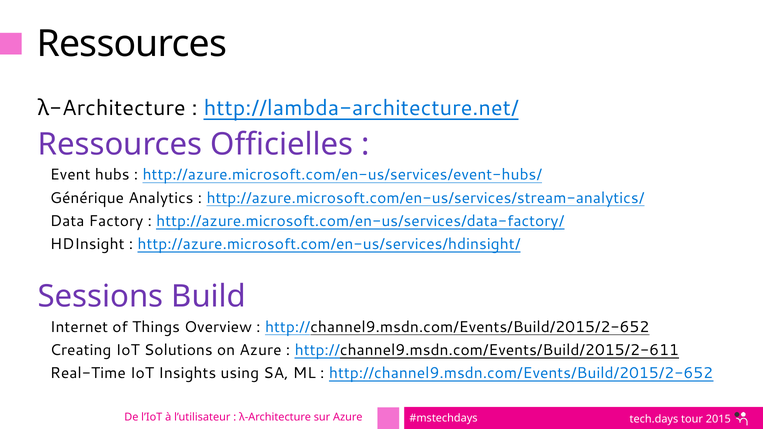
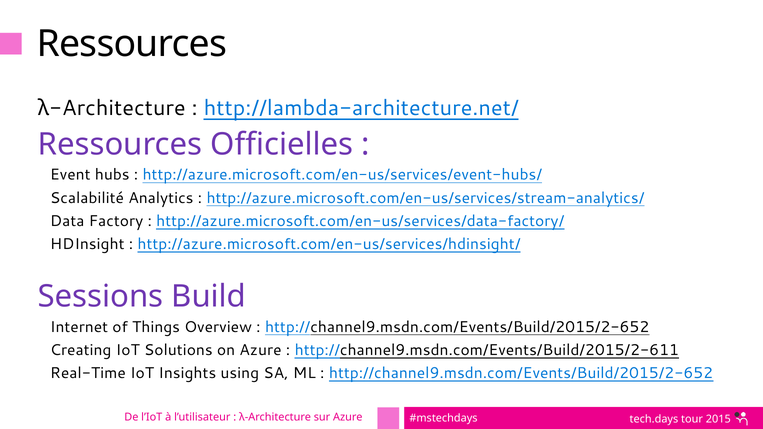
Générique: Générique -> Scalabilité (87, 198)
